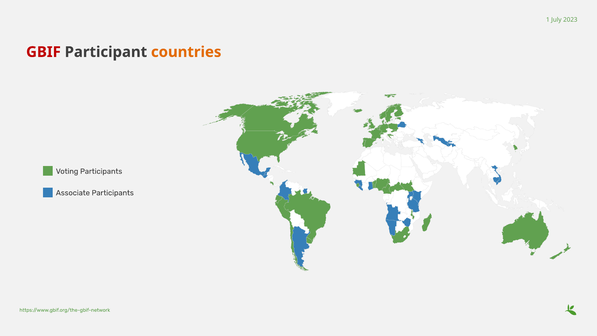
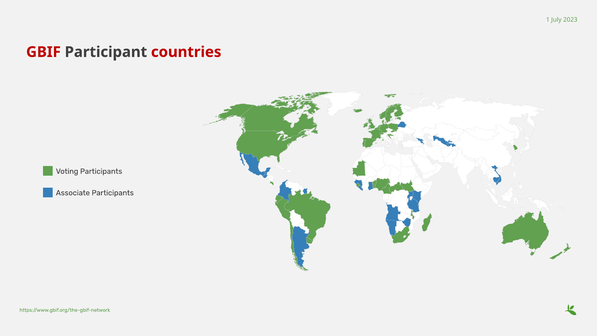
countries colour: orange -> red (186, 52)
